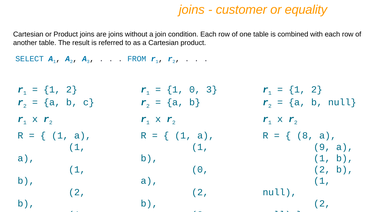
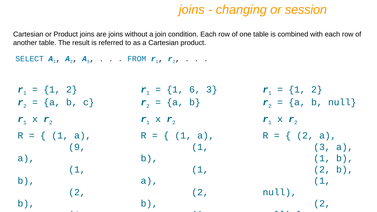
customer: customer -> changing (241, 10)
equality: equality -> session (306, 10)
1 0: 0 -> 6 (195, 90)
8: 8 -> 2 (305, 136)
1: 1 -> 9 (77, 147)
9: 9 -> 3 (322, 147)
0: 0 -> 1 (200, 170)
